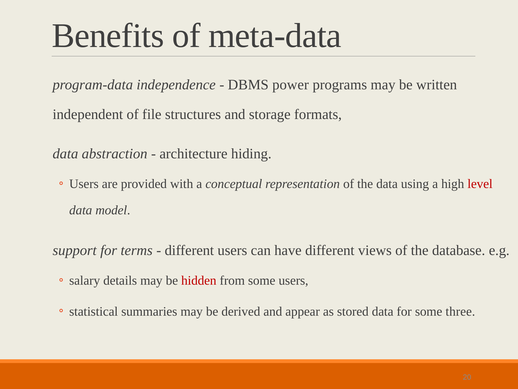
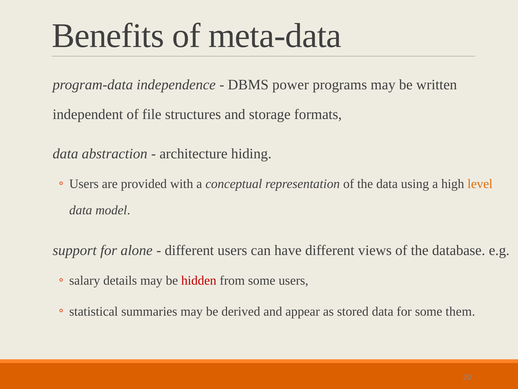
level colour: red -> orange (480, 184)
terms: terms -> alone (137, 250)
three: three -> them (460, 311)
